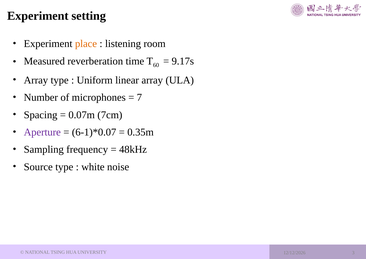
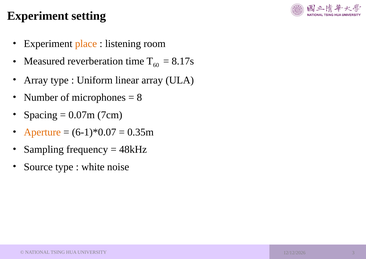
9.17s: 9.17s -> 8.17s (183, 61)
7: 7 -> 8 (139, 97)
Aperture colour: purple -> orange (42, 132)
